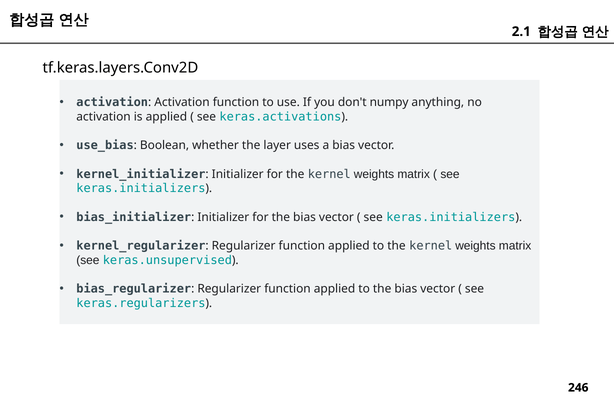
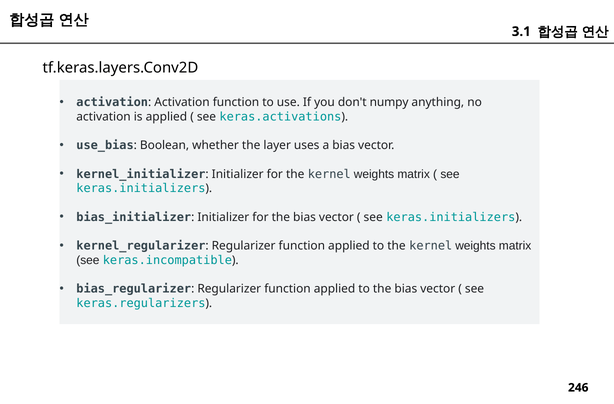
2.1: 2.1 -> 3.1 (521, 31)
keras.unsupervised: keras.unsupervised -> keras.incompatible (167, 260)
